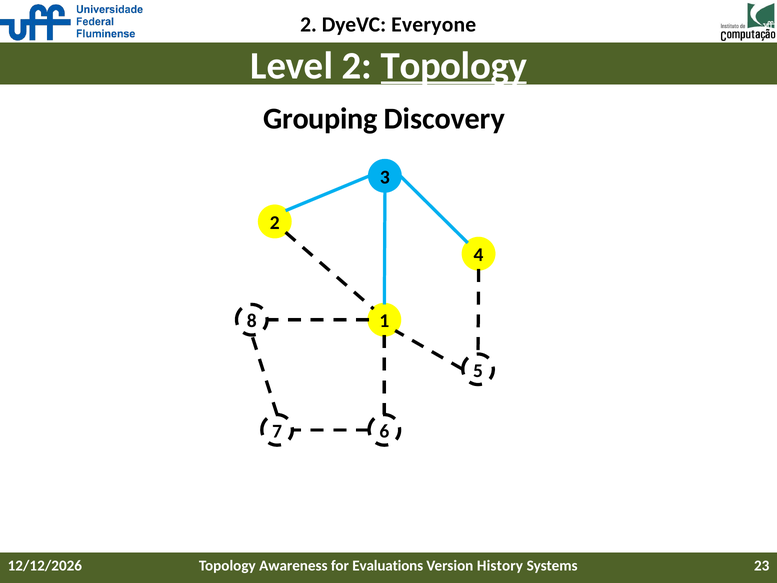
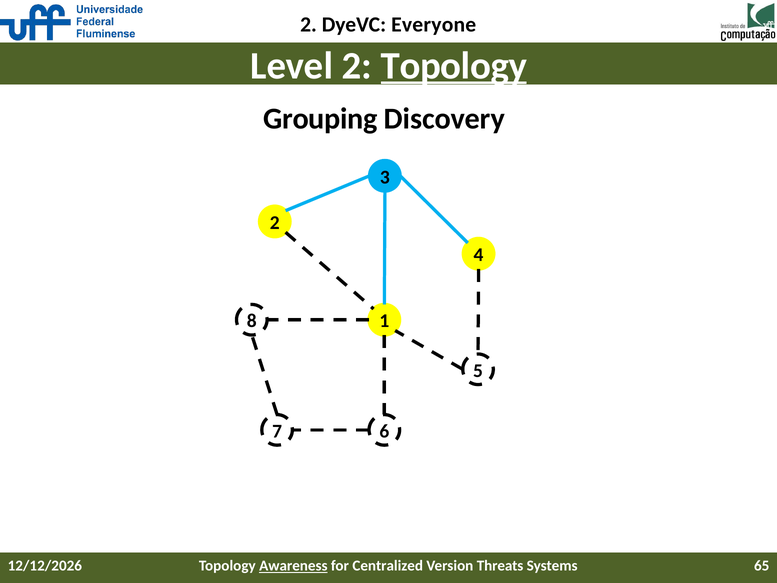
Awareness underline: none -> present (293, 566)
Evaluations: Evaluations -> Centralized (388, 566)
History: History -> Threats (500, 566)
23: 23 -> 65 (762, 566)
